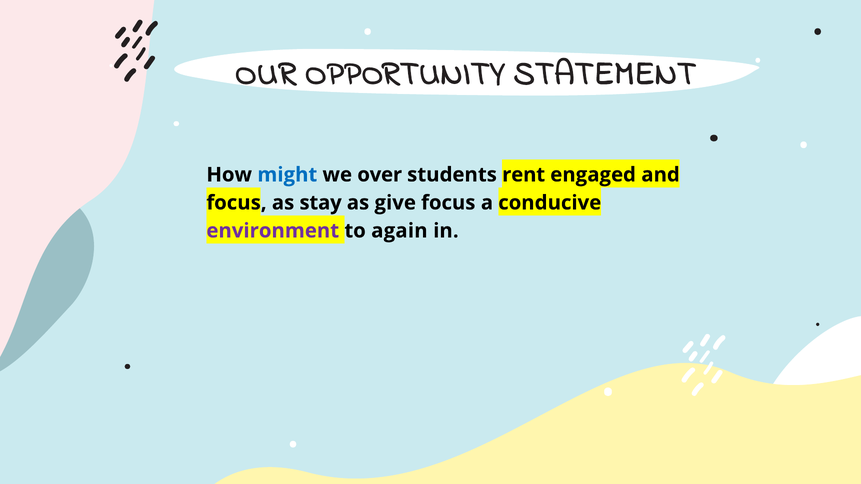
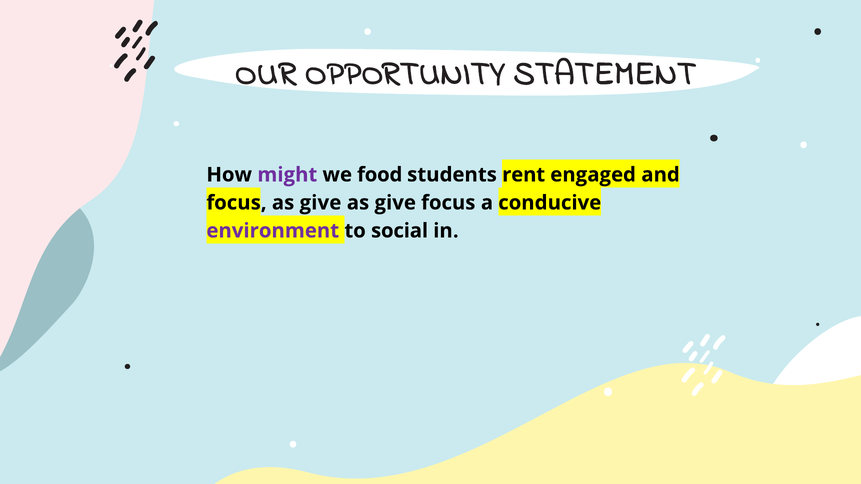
might colour: blue -> purple (287, 175)
over: over -> food (380, 175)
focus as stay: stay -> give (320, 203)
again: again -> social (400, 231)
